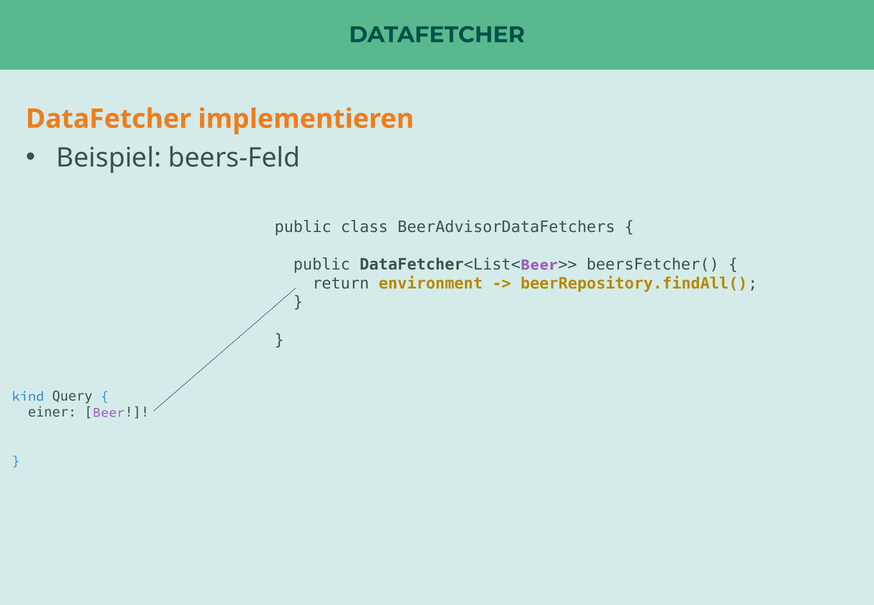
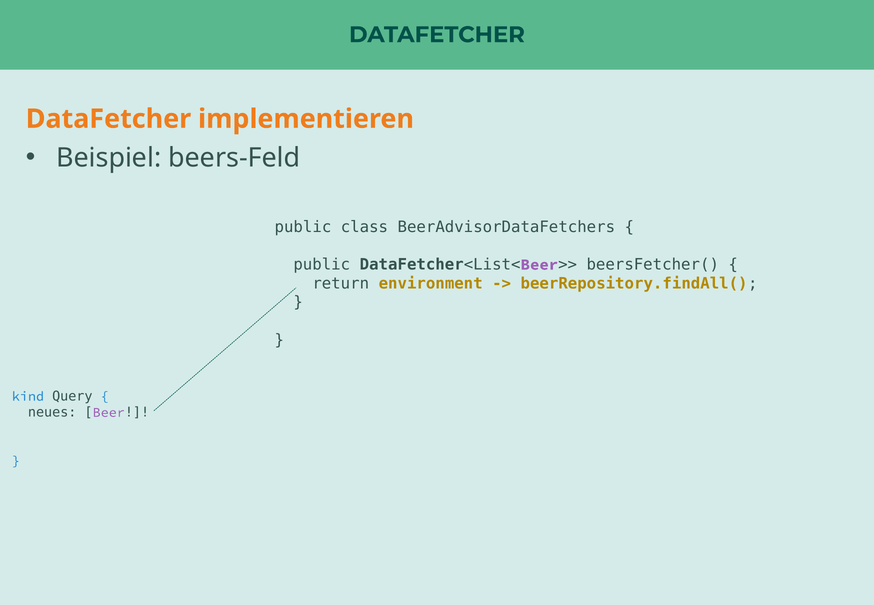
einer: einer -> neues (52, 412)
